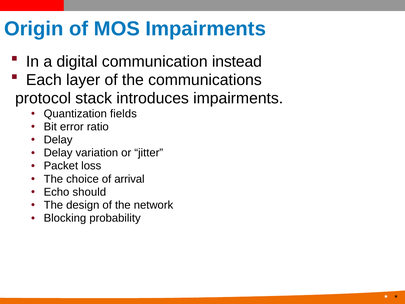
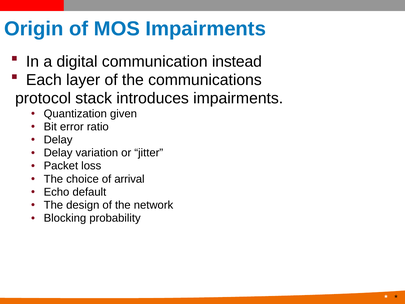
fields: fields -> given (123, 114)
should: should -> default (89, 192)
